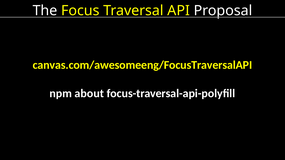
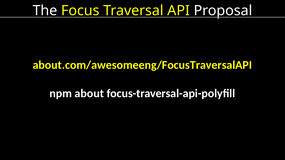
canvas.com/awesomeeng/FocusTraversalAPI: canvas.com/awesomeeng/FocusTraversalAPI -> about.com/awesomeeng/FocusTraversalAPI (142, 65)
